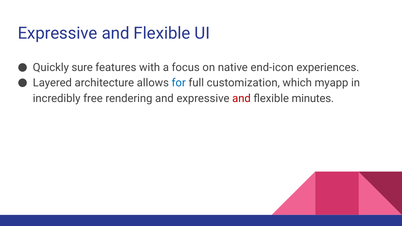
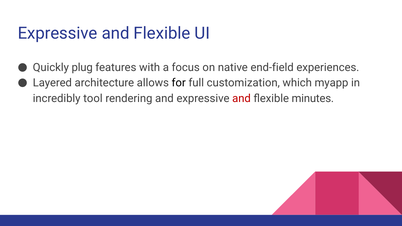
sure: sure -> plug (82, 68)
end-icon: end-icon -> end-field (272, 68)
for colour: blue -> black (179, 83)
free: free -> tool (93, 98)
